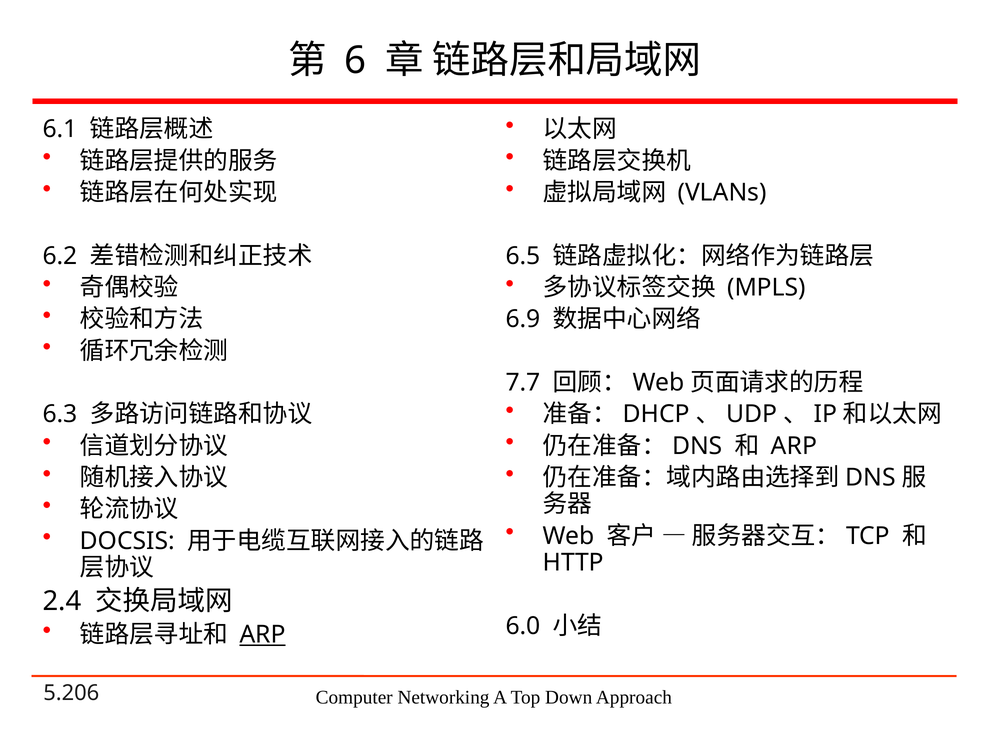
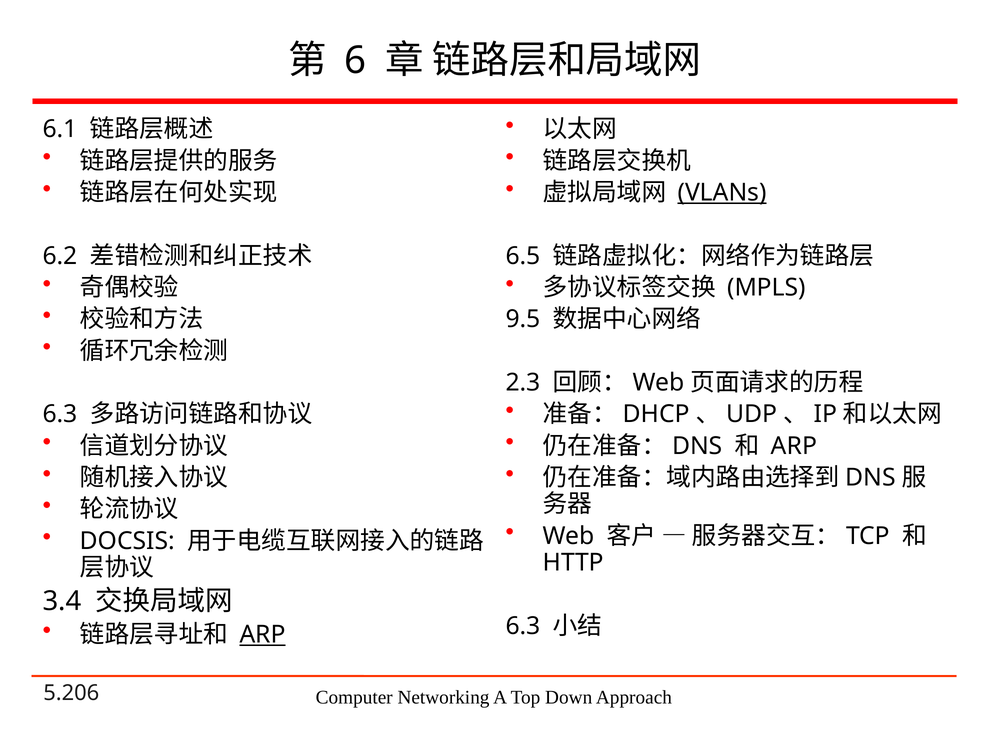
VLANs underline: none -> present (722, 193)
6.9: 6.9 -> 9.5 (523, 319)
7.7: 7.7 -> 2.3 (523, 382)
2.4: 2.4 -> 3.4 (62, 601)
6.0: 6.0 -> 6.3 (523, 626)
